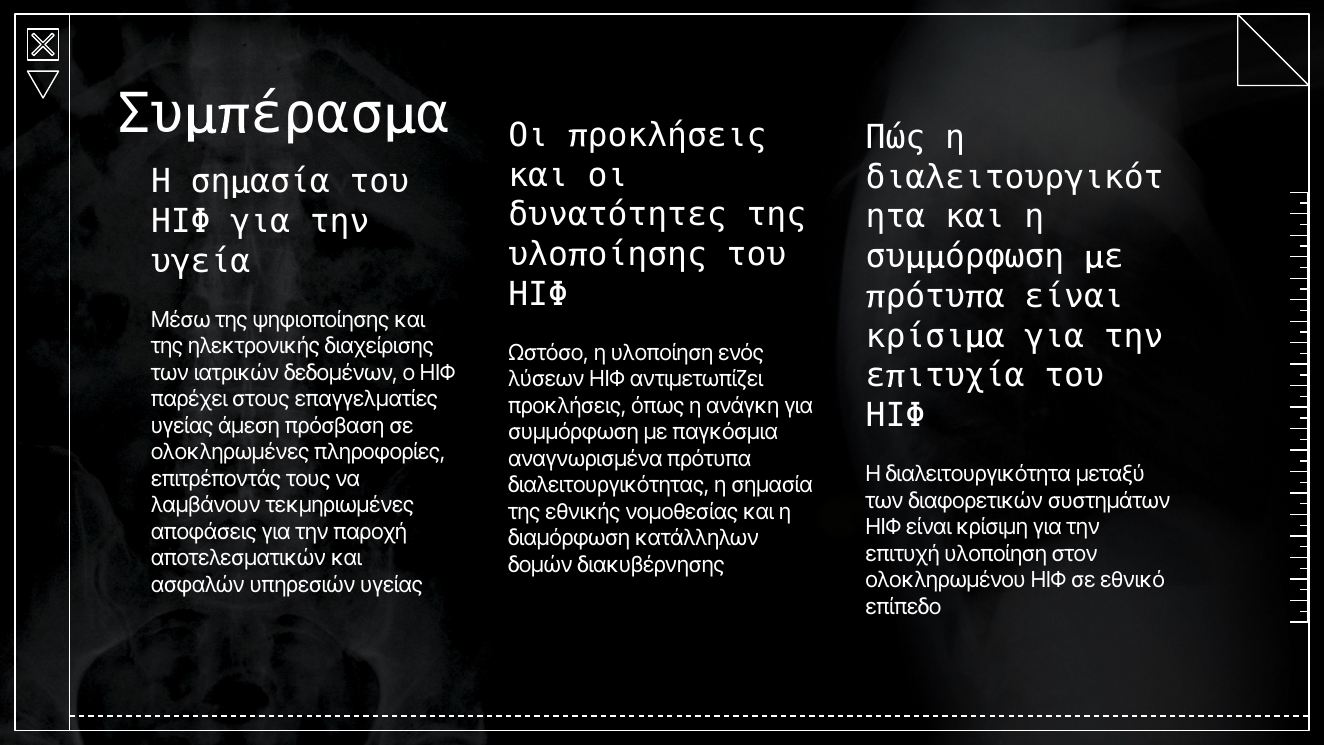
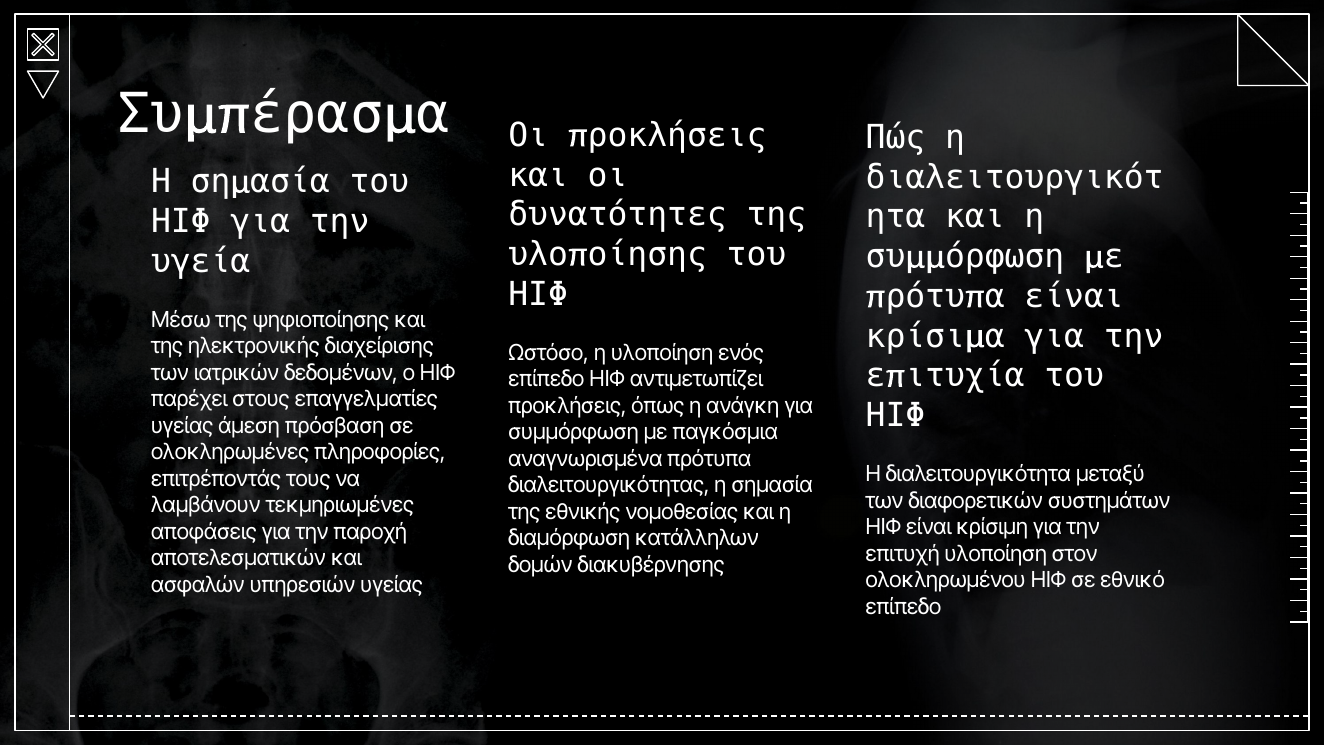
λύσεων: λύσεων -> επίπεδο (546, 380)
